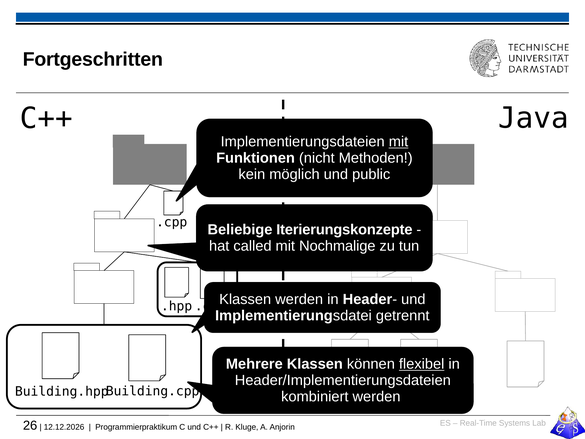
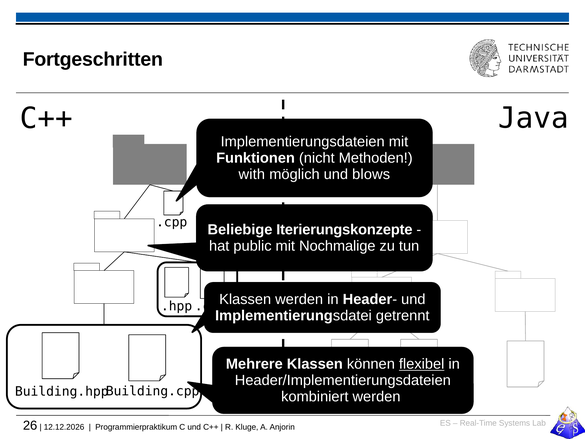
mit underline: present -> none (399, 142)
kein: kein -> with (252, 174)
public: public -> blows (371, 174)
called: called -> public (253, 246)
